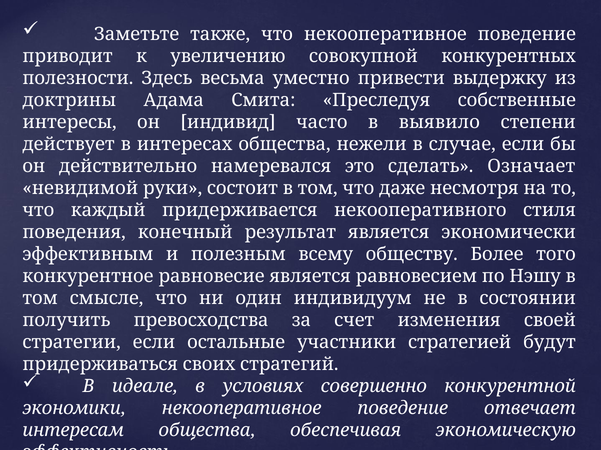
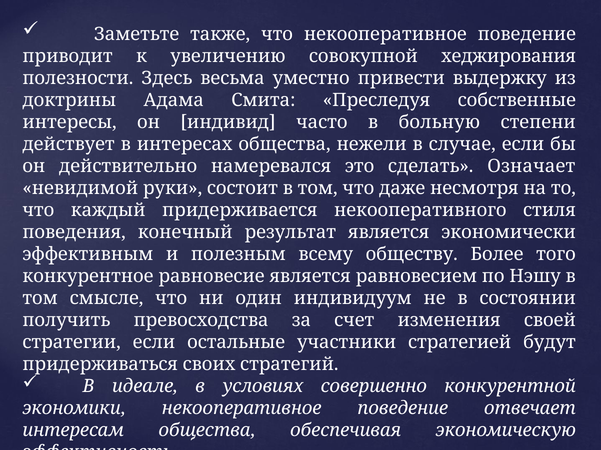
конкурентных: конкурентных -> хеджирования (509, 56)
выявило: выявило -> больную (439, 123)
